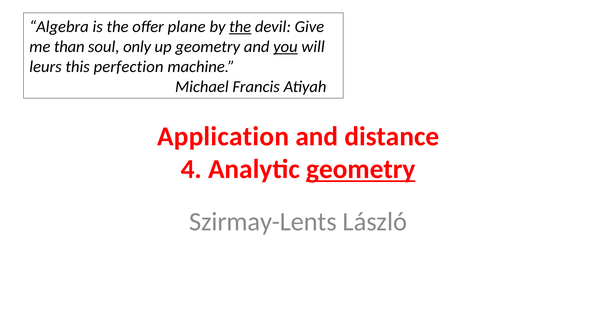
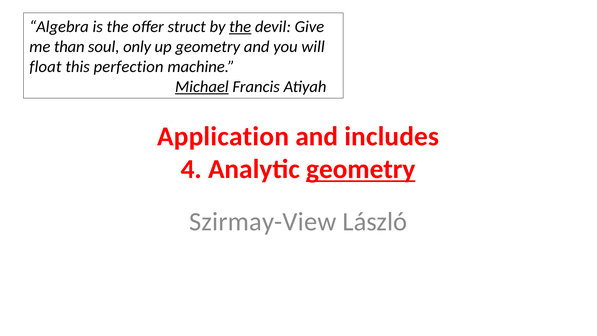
plane: plane -> struct (187, 27)
you underline: present -> none (285, 47)
leurs: leurs -> float (45, 67)
Michael underline: none -> present (202, 87)
distance: distance -> includes (392, 136)
Szirmay-Lents: Szirmay-Lents -> Szirmay-View (263, 222)
